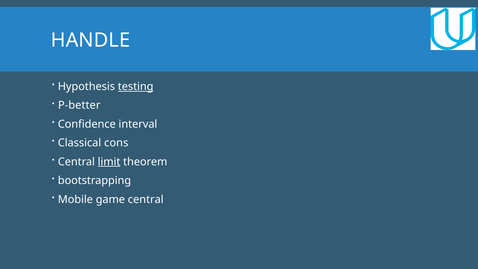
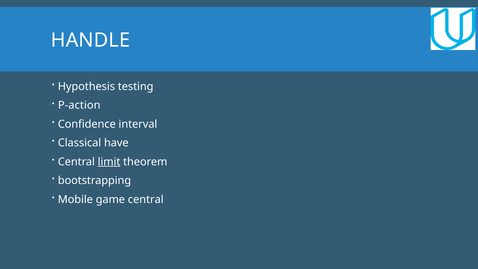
testing underline: present -> none (136, 87)
P-better: P-better -> P-action (79, 105)
cons: cons -> have (116, 143)
